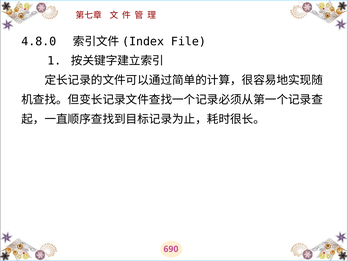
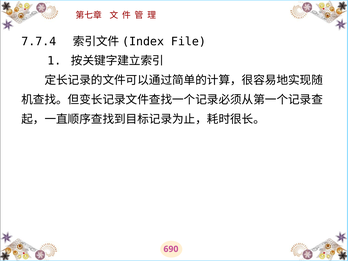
4.8.0: 4.8.0 -> 7.7.4 (39, 41)
